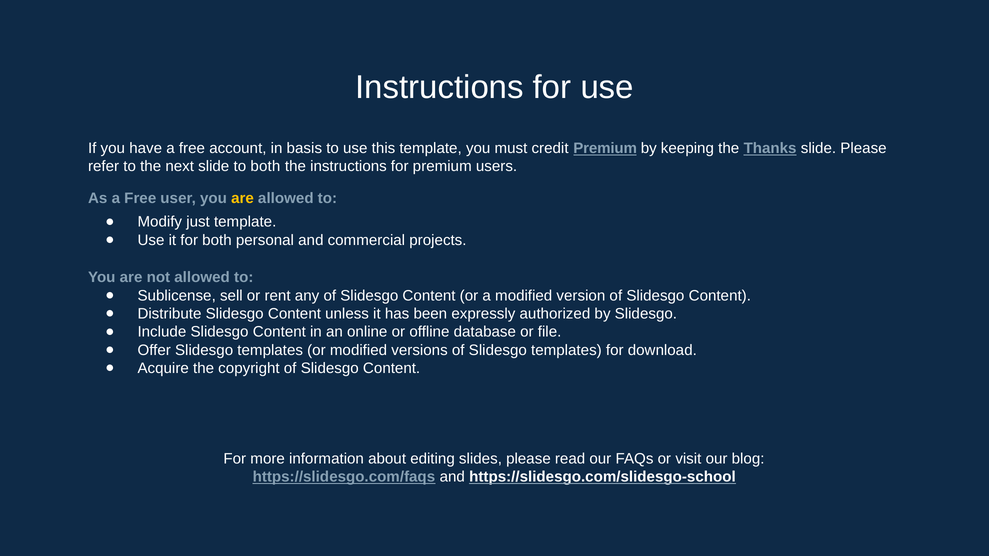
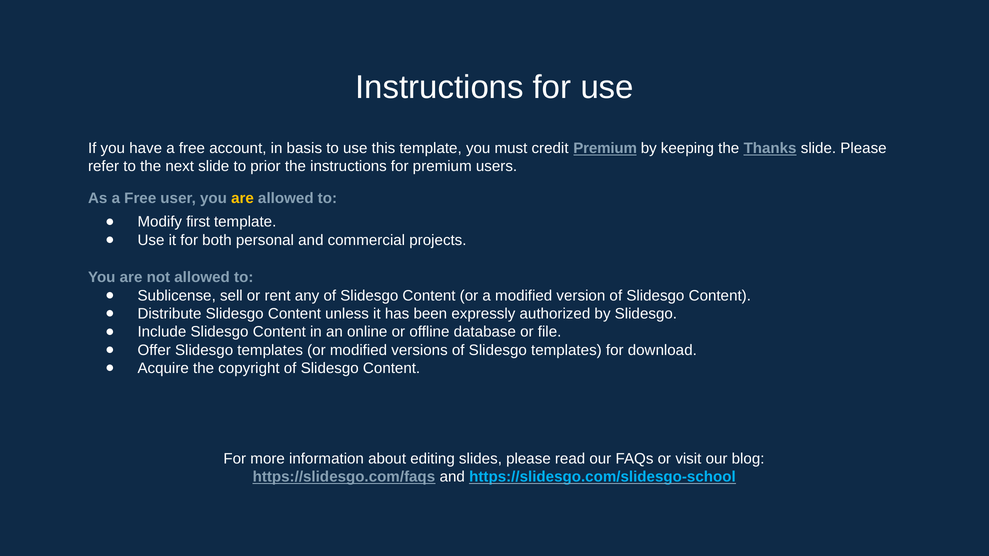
to both: both -> prior (265, 167)
just: just -> first (198, 222)
https://slidesgo.com/slidesgo-school colour: white -> light blue (602, 477)
